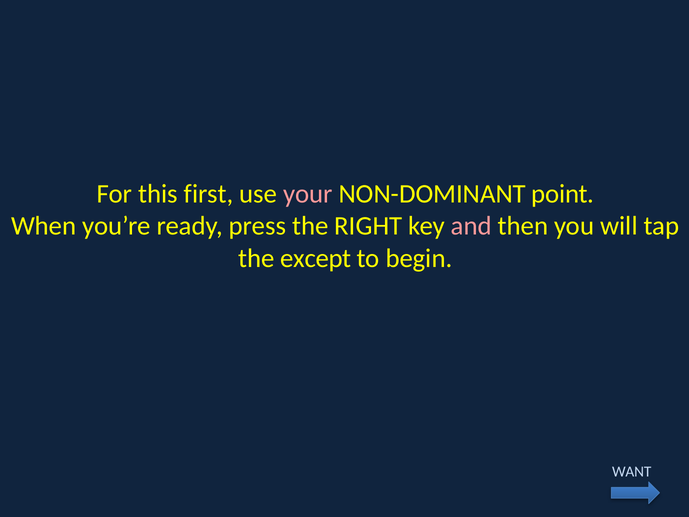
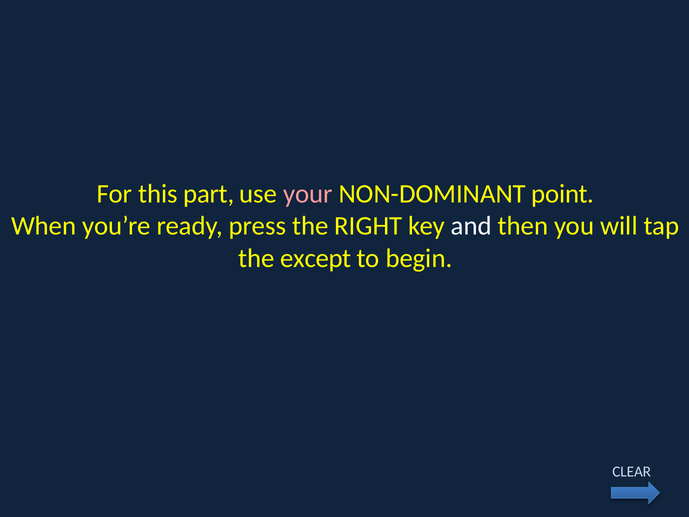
first: first -> part (209, 194)
and colour: pink -> white (471, 226)
WANT: WANT -> CLEAR (632, 471)
